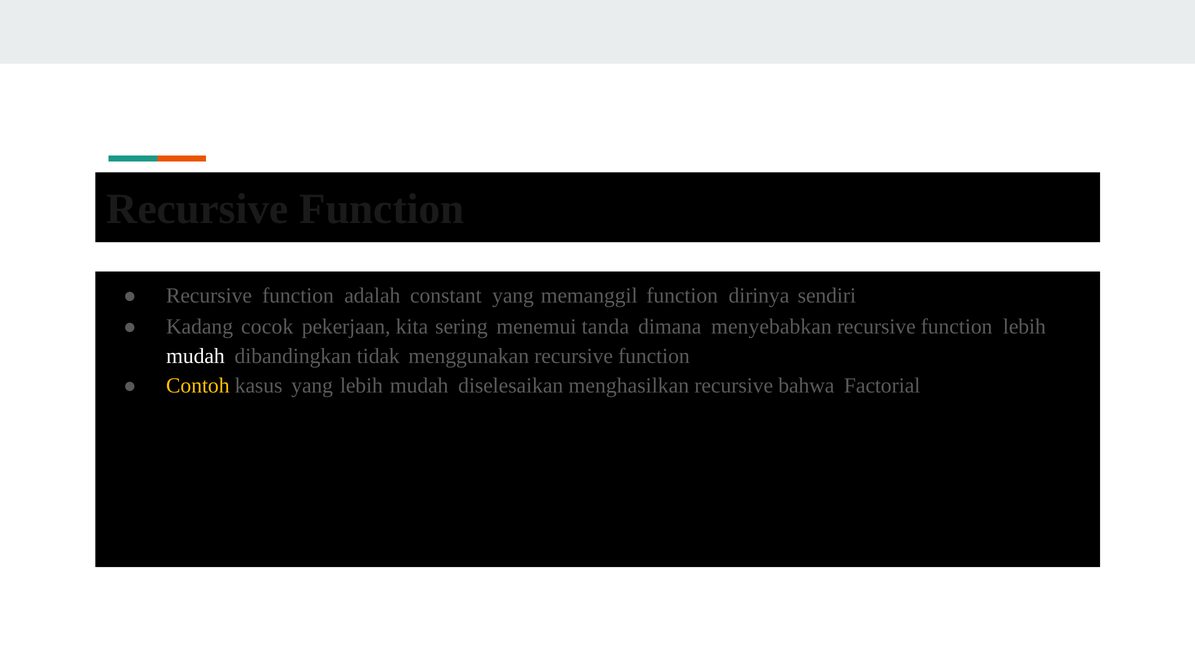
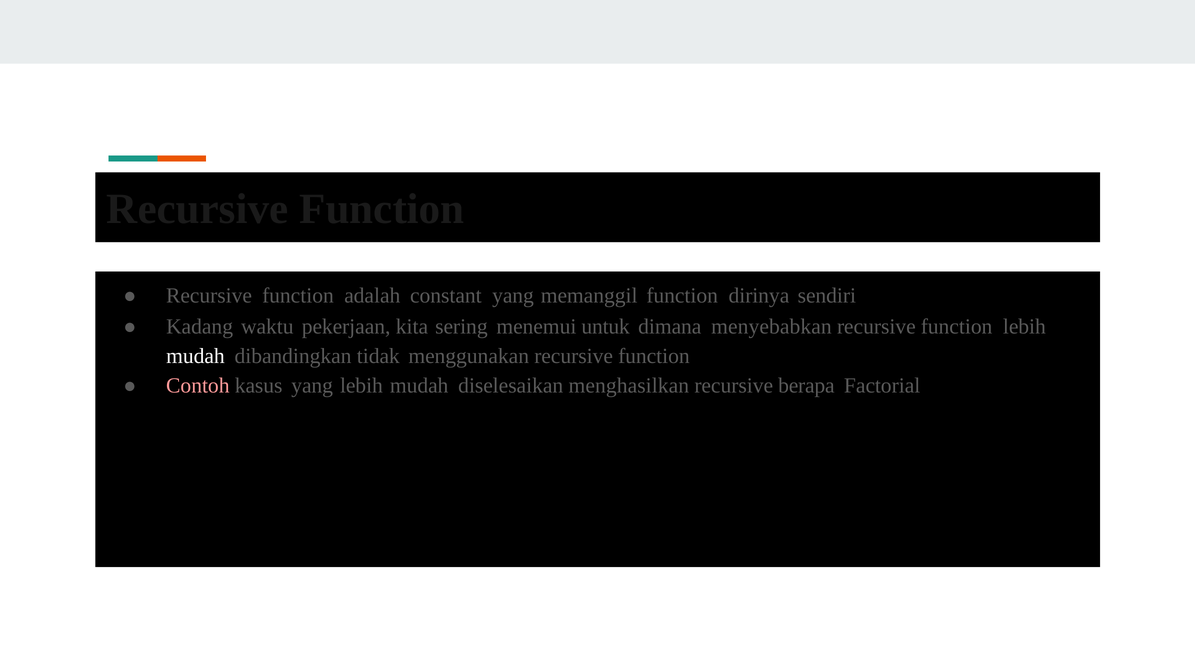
cocok: cocok -> waktu (267, 327)
tanda: tanda -> untuk (606, 327)
Contoh colour: yellow -> pink (198, 386)
bahwa: bahwa -> berapa (806, 386)
